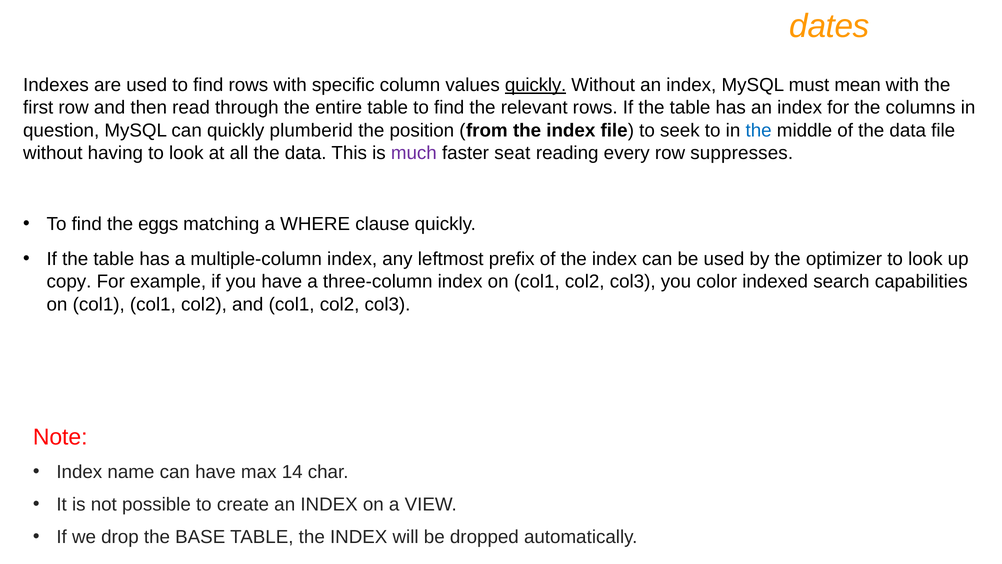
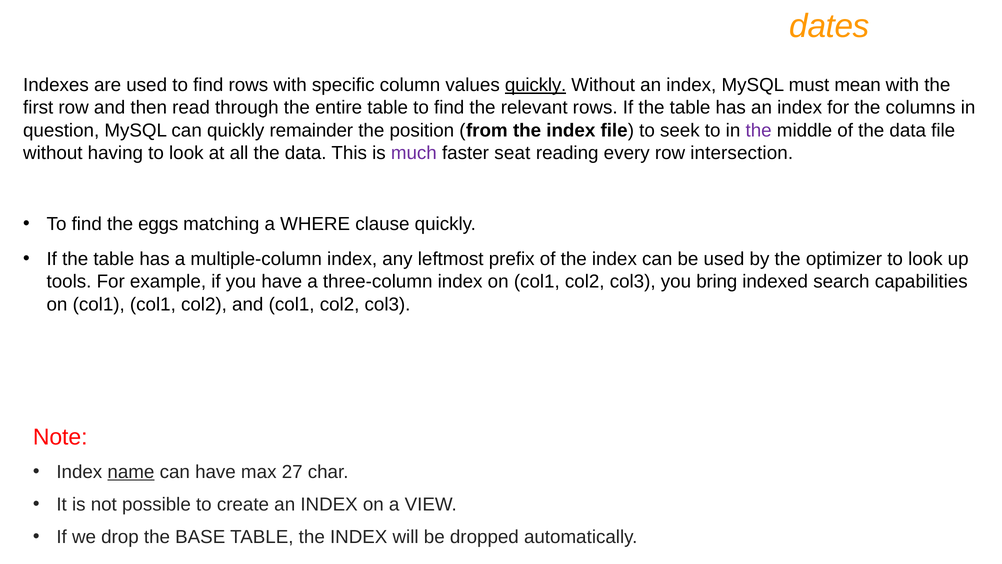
plumberid: plumberid -> remainder (311, 130)
the colour: blue -> purple (759, 130)
suppresses: suppresses -> intersection (742, 153)
copy: copy -> tools (69, 282)
color: color -> bring (717, 282)
name underline: none -> present (131, 472)
14: 14 -> 27 (292, 472)
